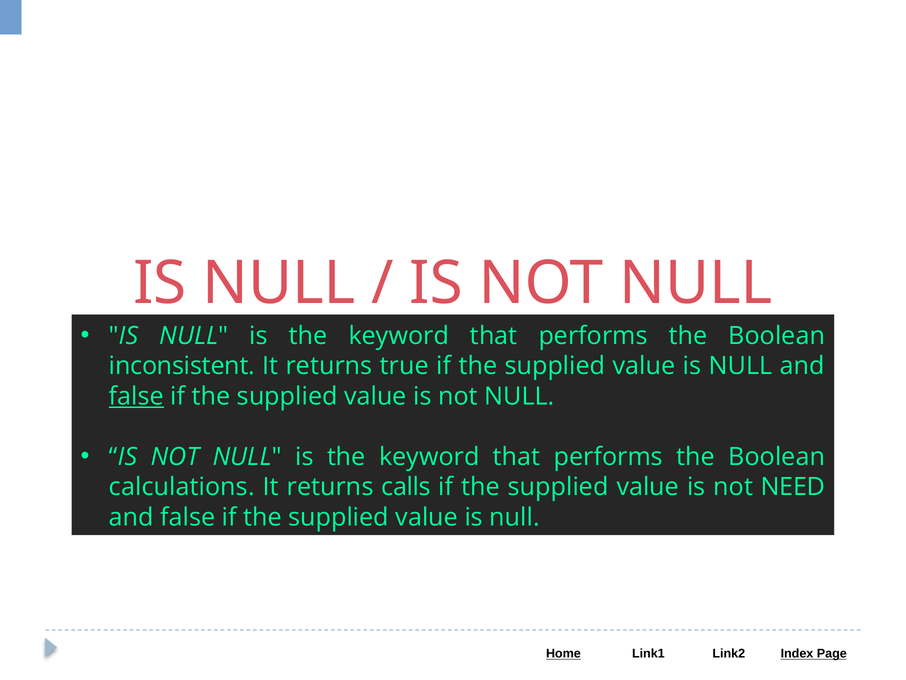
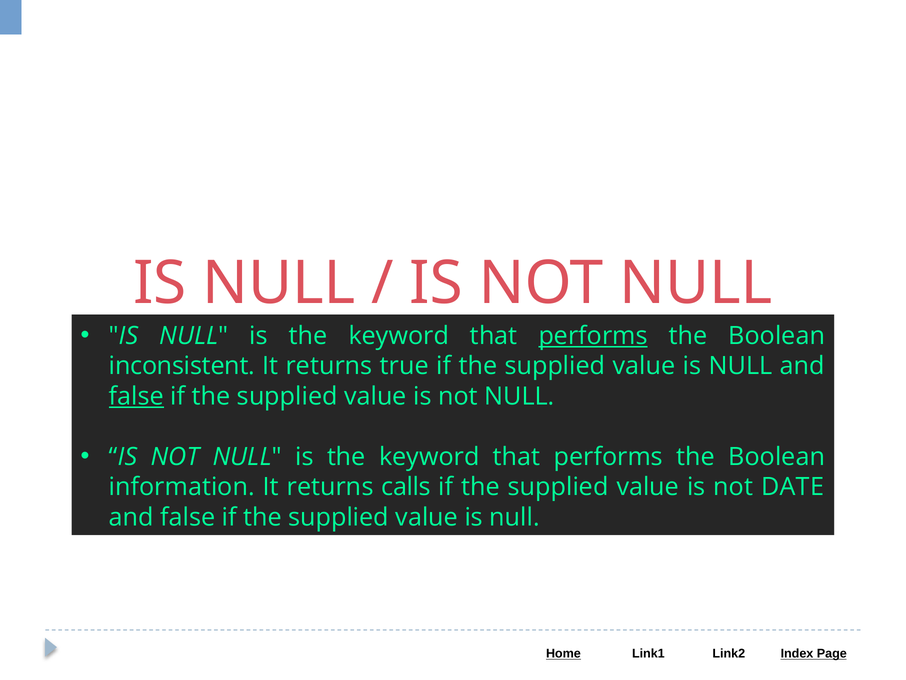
performs underline: none -> present (593, 336)
calculations: calculations -> information (182, 487)
NEED: NEED -> DATE (793, 487)
